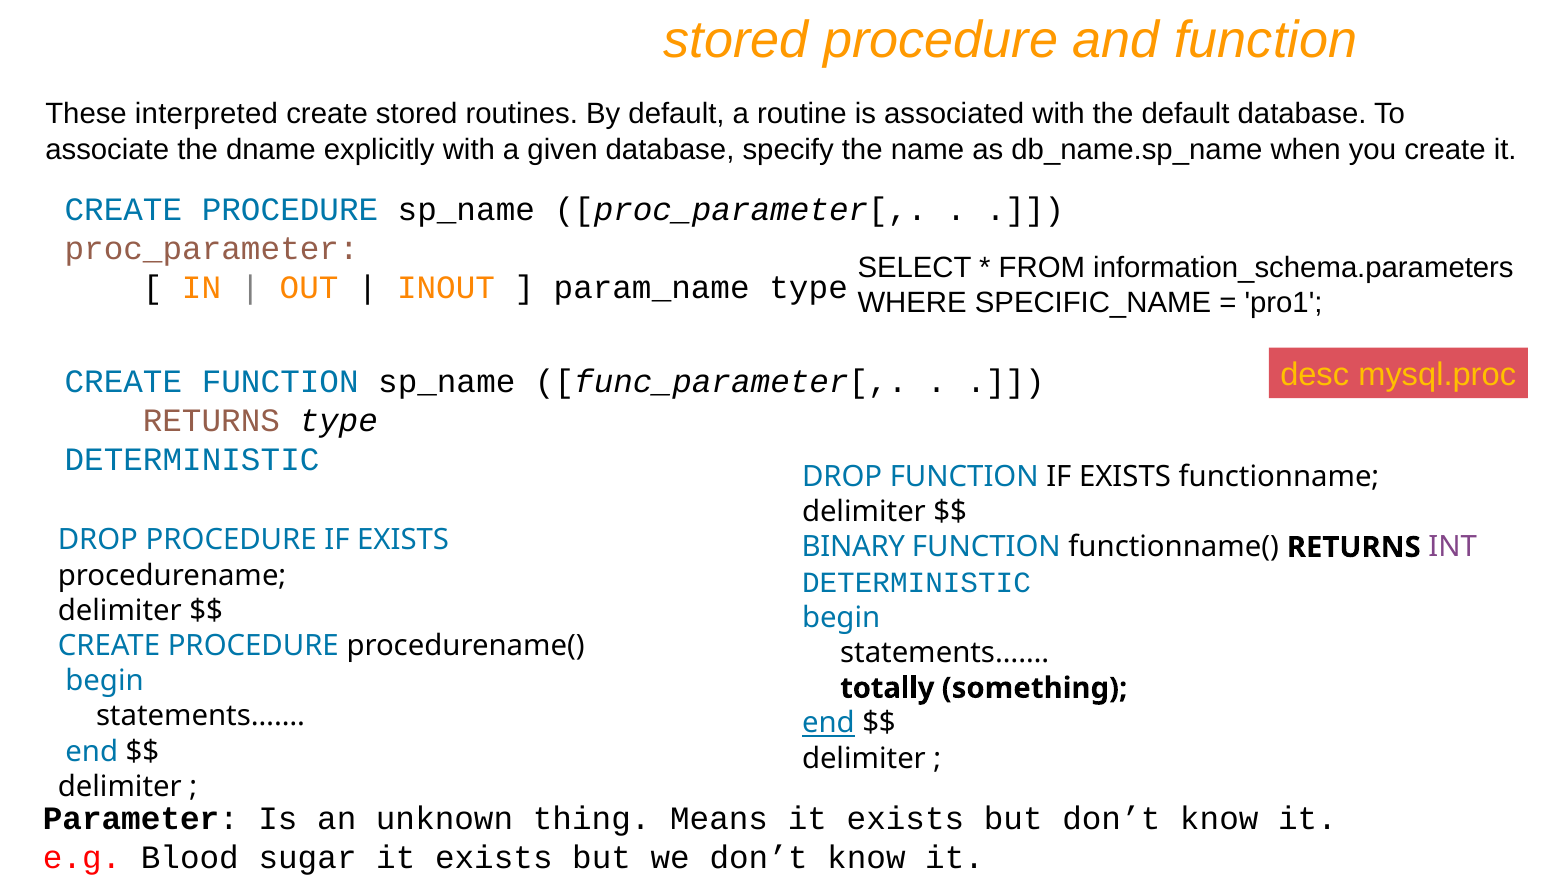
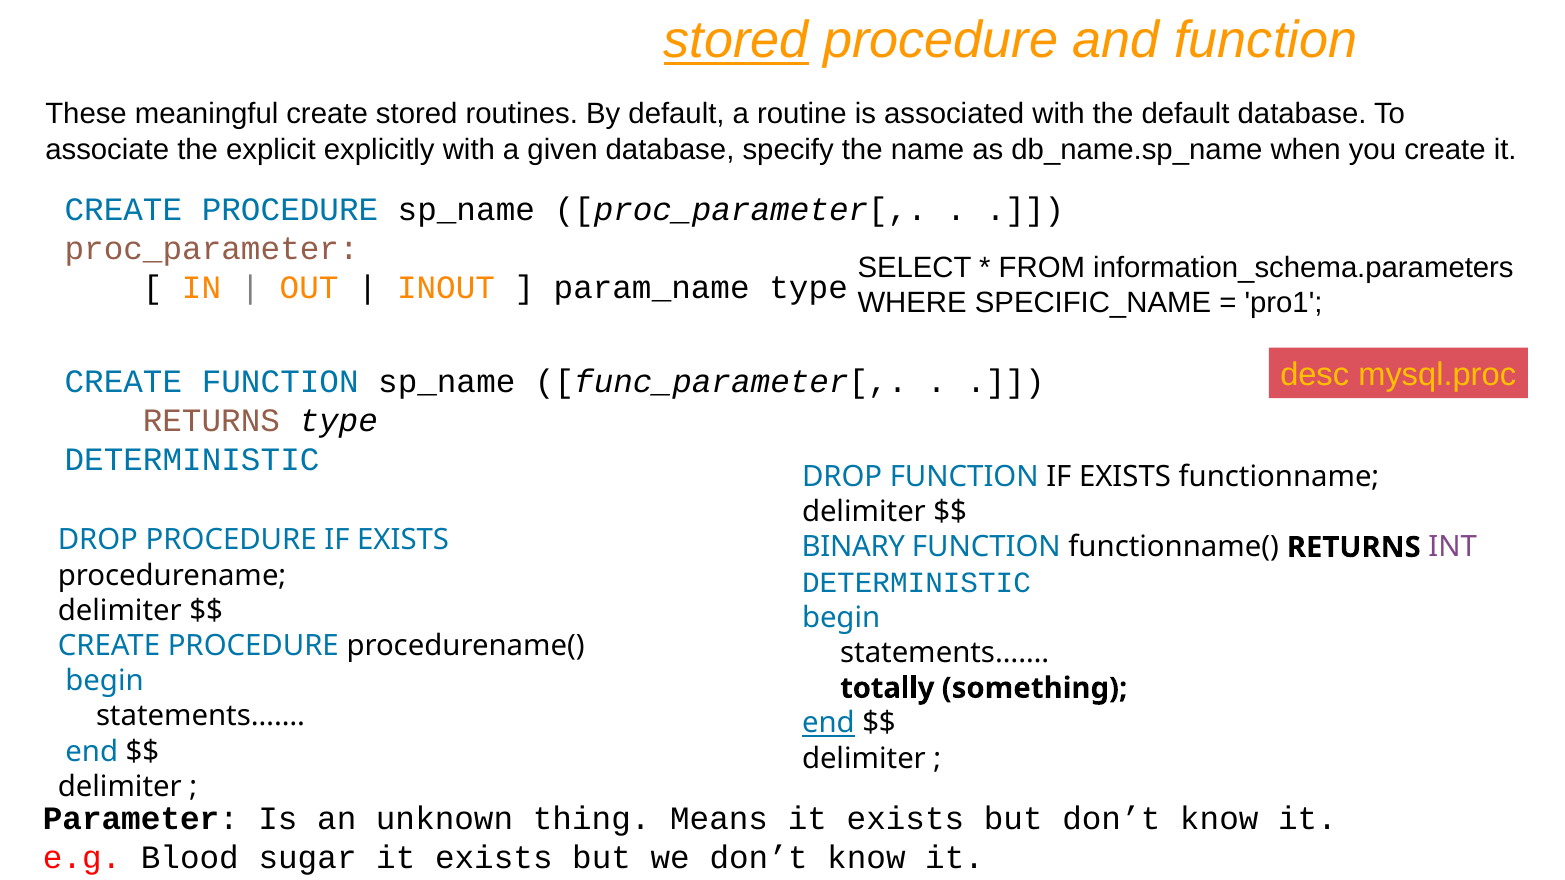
stored underline: none -> present (736, 41)
interpreted: interpreted -> meaningful (207, 114)
dname: dname -> explicit (271, 150)
